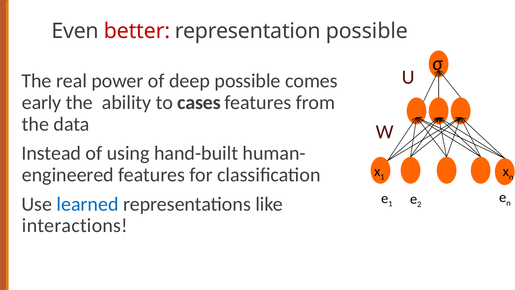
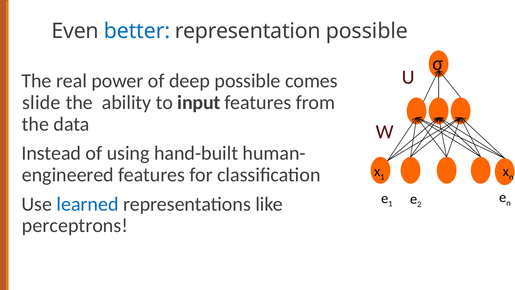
better colour: red -> blue (137, 31)
early: early -> slide (41, 102)
cases: cases -> input (199, 102)
interactions: interactions -> perceptrons (75, 225)
